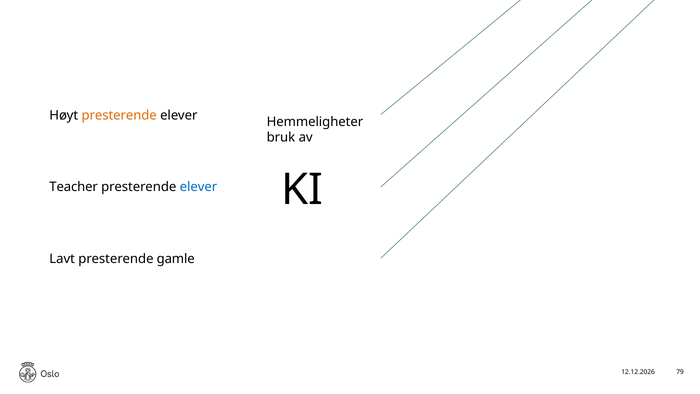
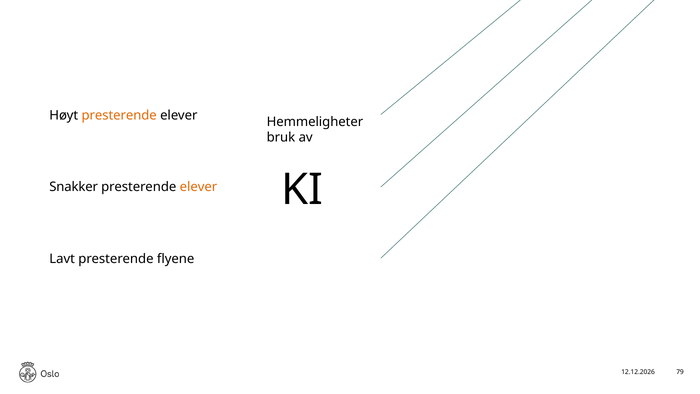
Teacher: Teacher -> Snakker (74, 187)
elever colour: blue -> orange (198, 187)
gamle: gamle -> flyene (176, 259)
